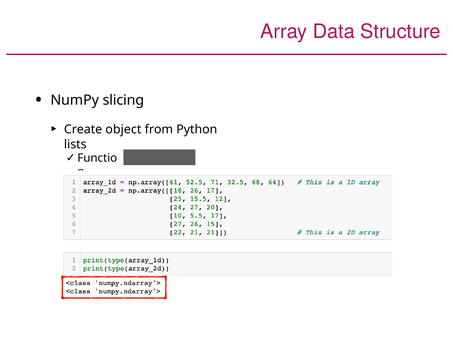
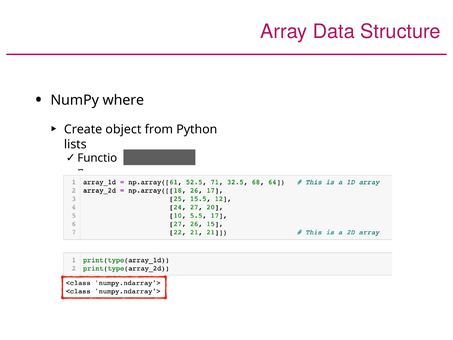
slicing: slicing -> where (123, 100)
